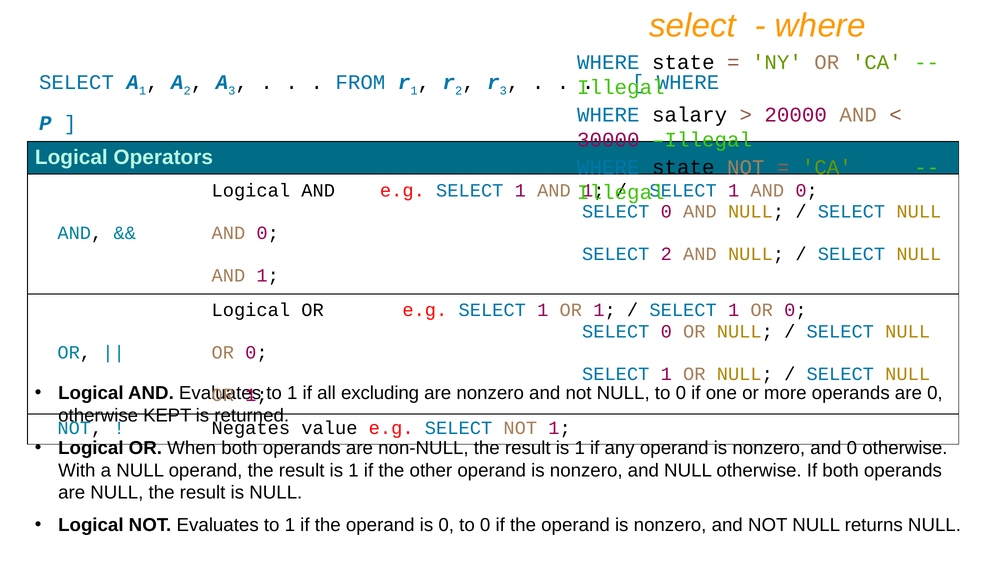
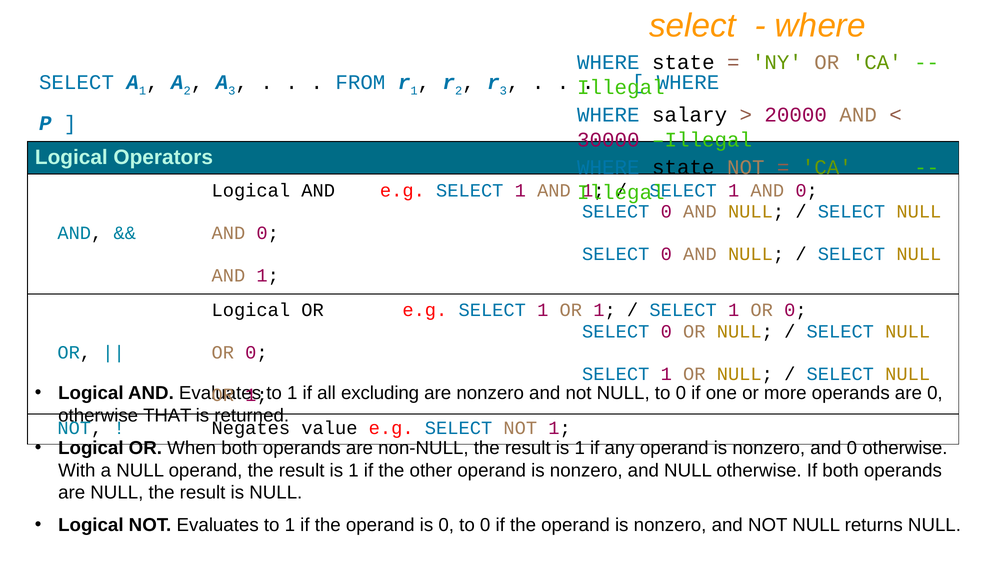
2: 2 -> 0 (666, 254)
KEPT: KEPT -> THAT (167, 415)
